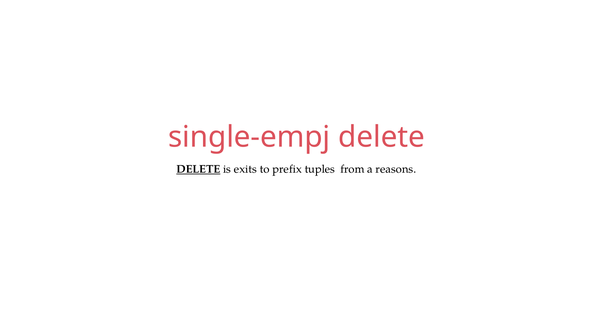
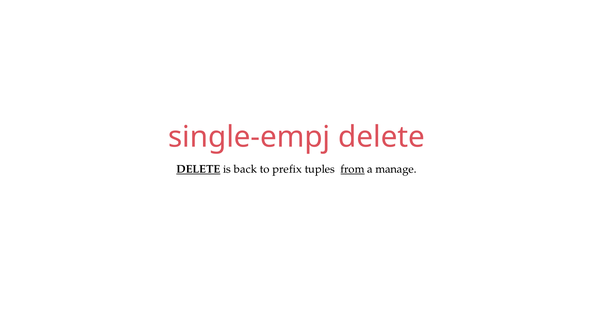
exits: exits -> back (245, 169)
from underline: none -> present (353, 169)
reasons: reasons -> manage (396, 169)
